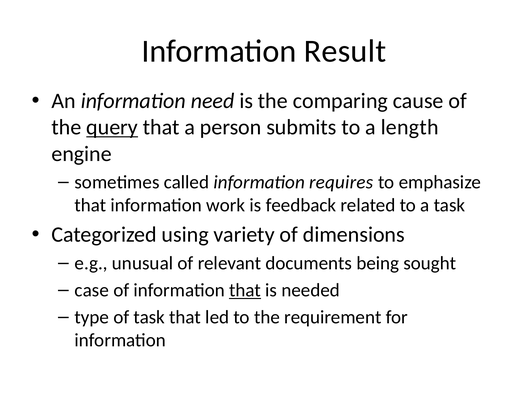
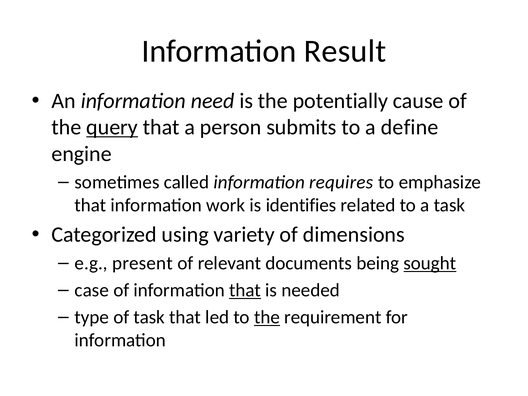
comparing: comparing -> potentially (340, 101)
length: length -> define (410, 127)
feedback: feedback -> identifies (301, 205)
unusual: unusual -> present (143, 263)
sought underline: none -> present (430, 263)
the underline: none -> present (267, 317)
